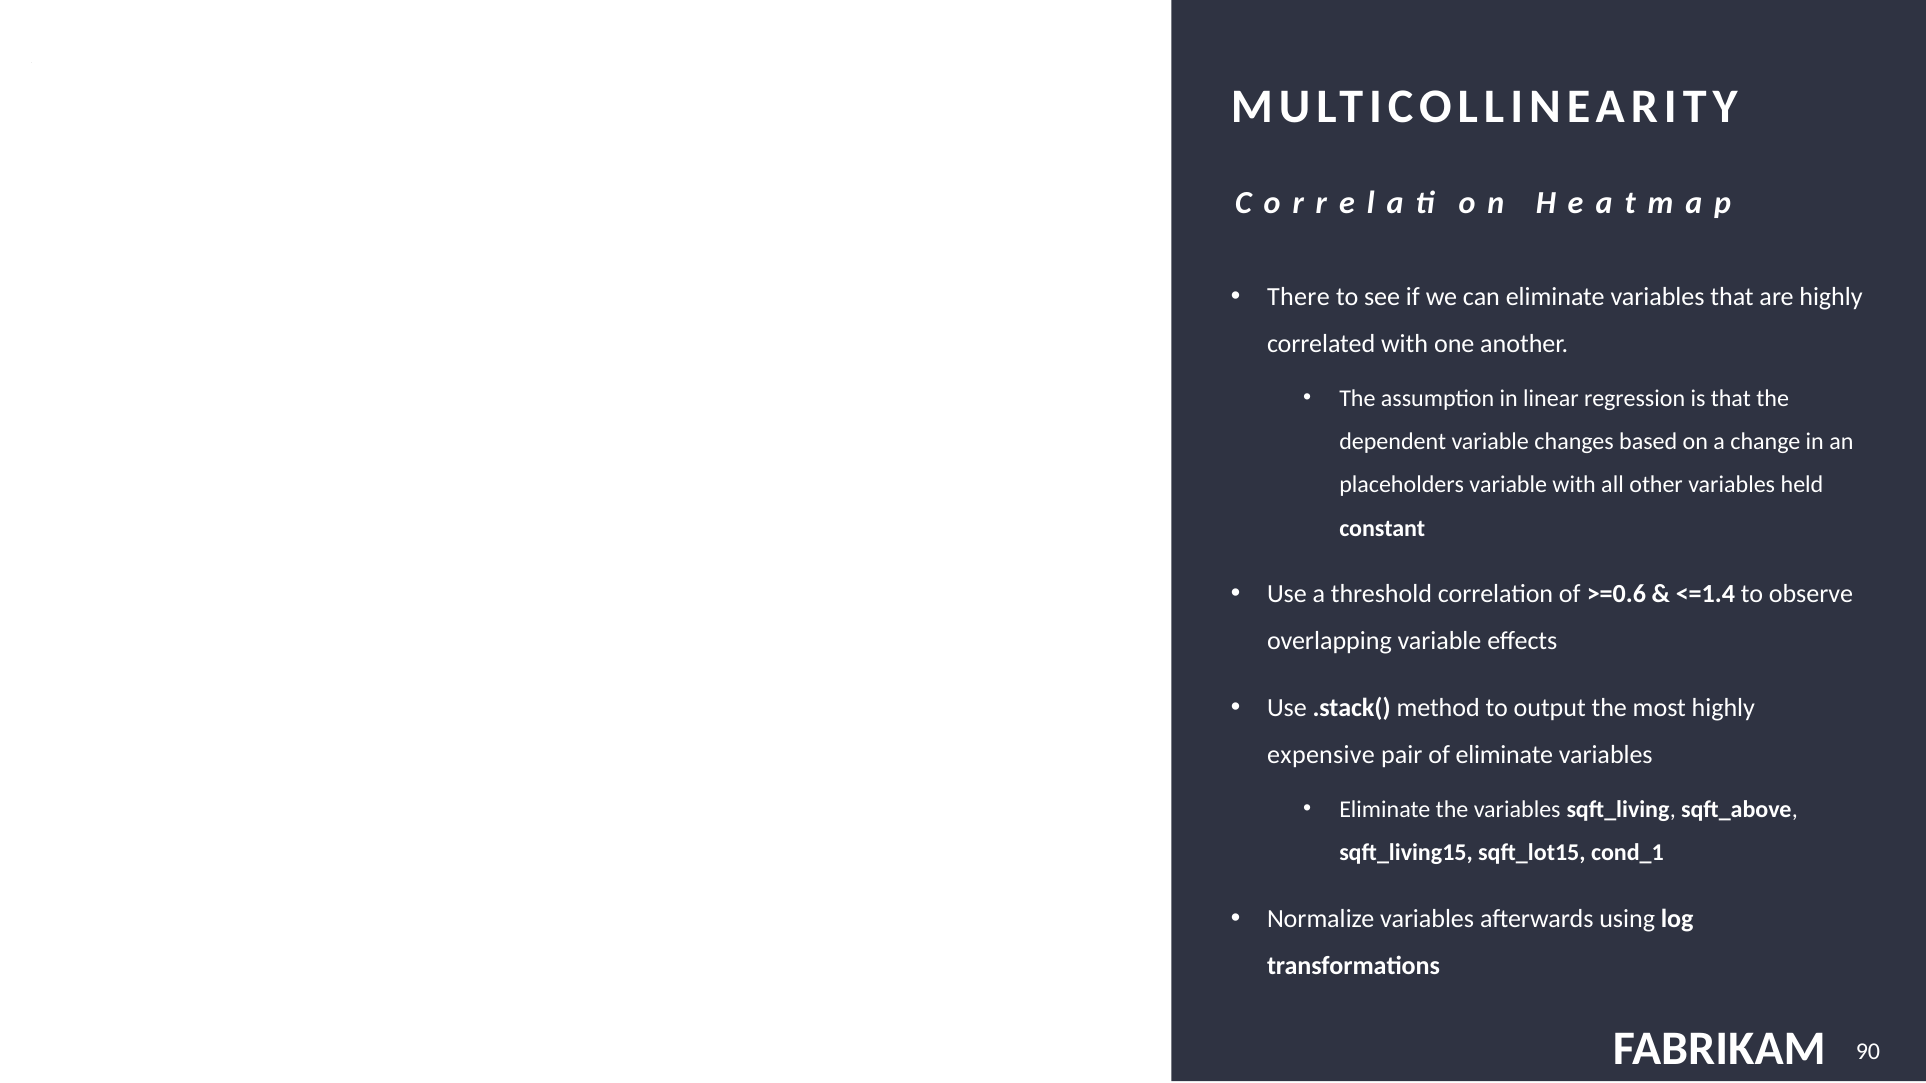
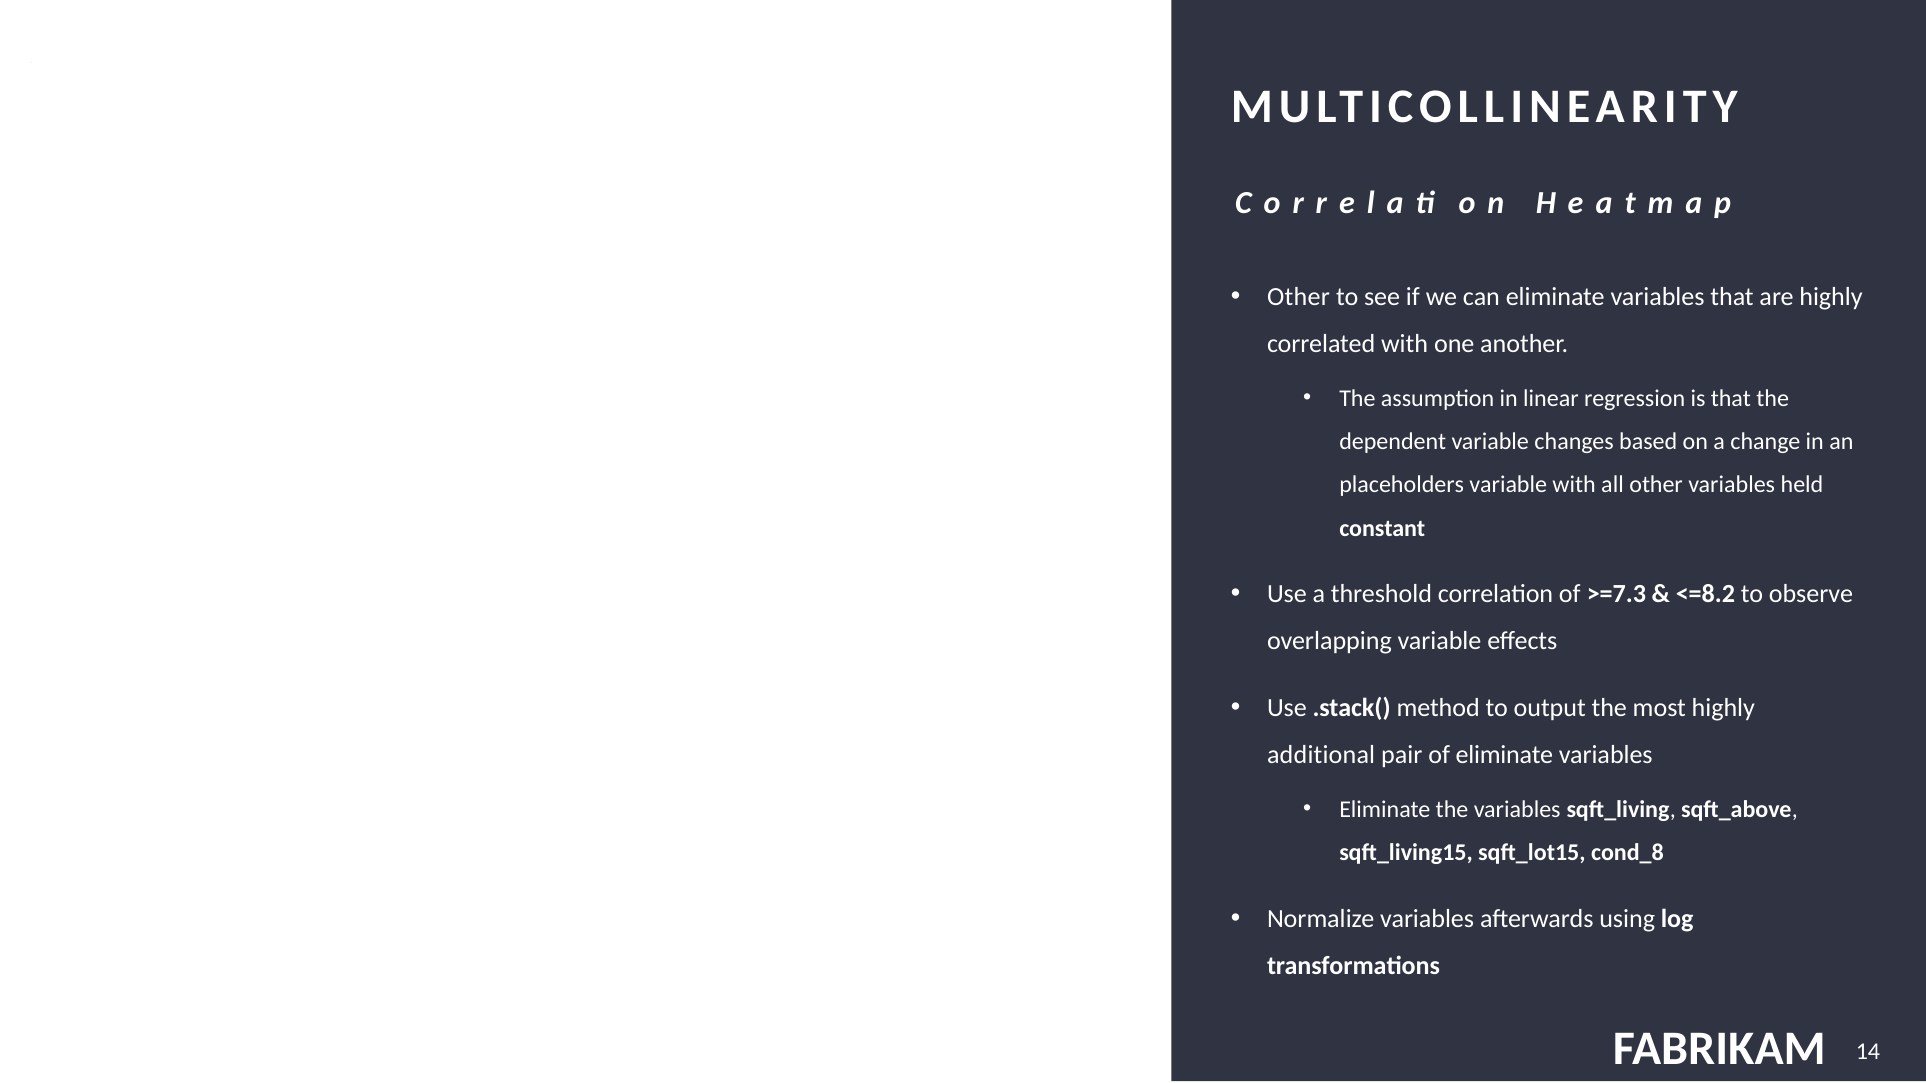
There: There -> Other (1298, 297)
>=0.6: >=0.6 -> >=7.3 (1616, 594)
<=1.4: <=1.4 -> <=8.2 (1705, 594)
expensive: expensive -> additional (1321, 755)
cond_1: cond_1 -> cond_8 (1627, 853)
90: 90 -> 14 (1868, 1052)
